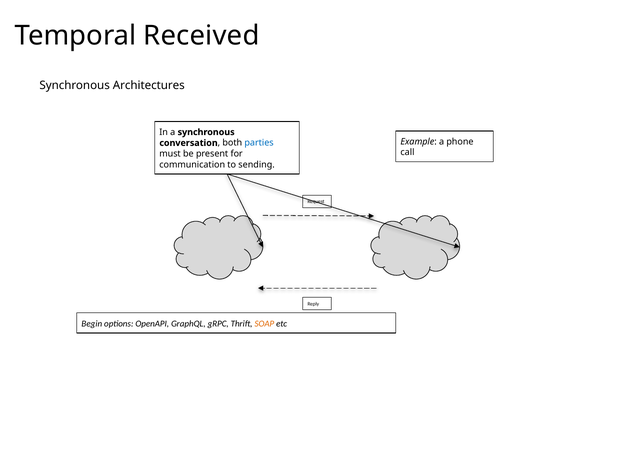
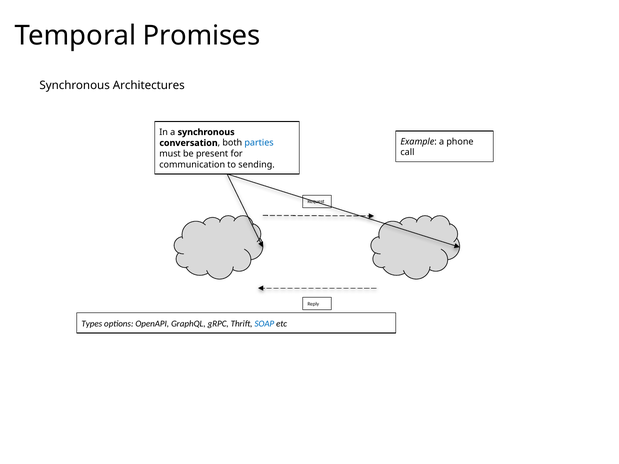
Received: Received -> Promises (202, 36)
Begin: Begin -> Types (92, 324)
SOAP colour: orange -> blue (264, 324)
